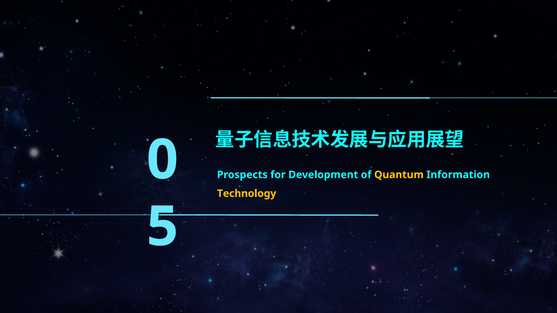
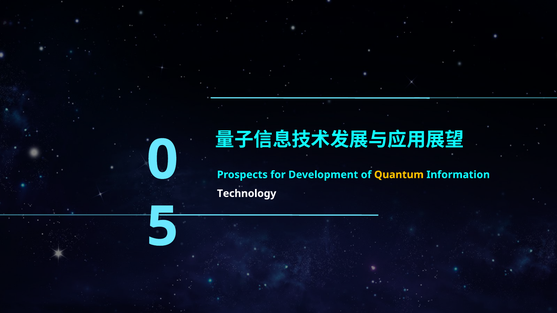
Technology colour: yellow -> white (247, 194)
